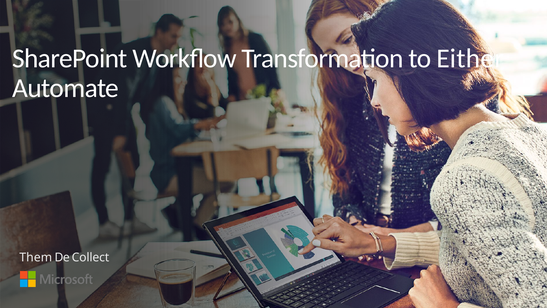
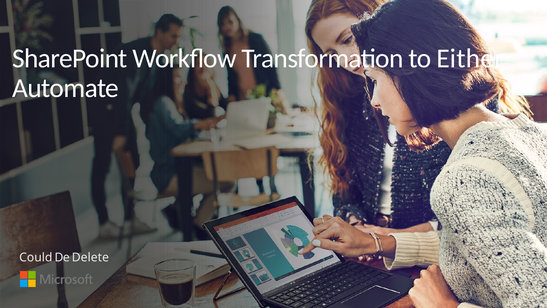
Them: Them -> Could (36, 257)
Collect: Collect -> Delete (90, 257)
